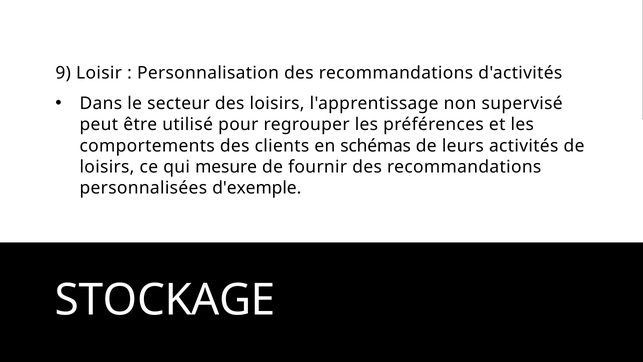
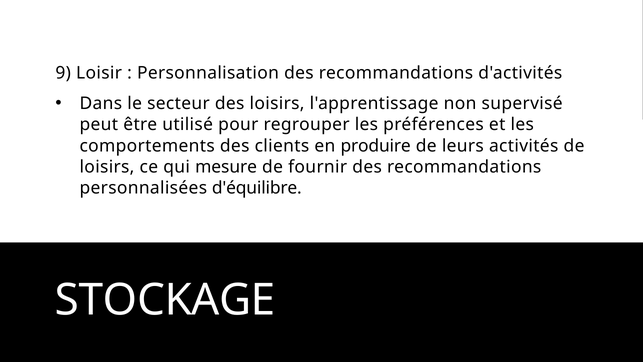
schémas: schémas -> produire (376, 146)
d'exemple: d'exemple -> d'équilibre (257, 188)
